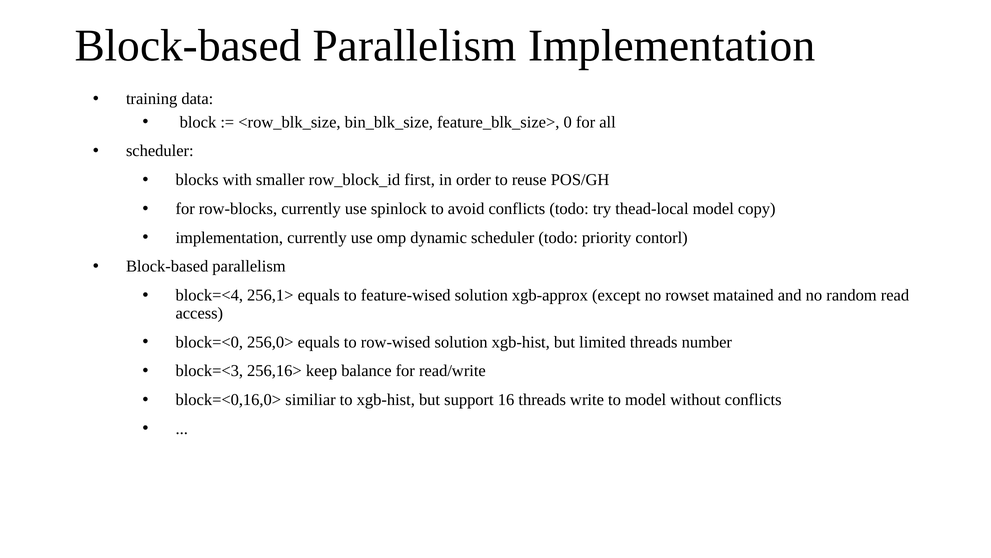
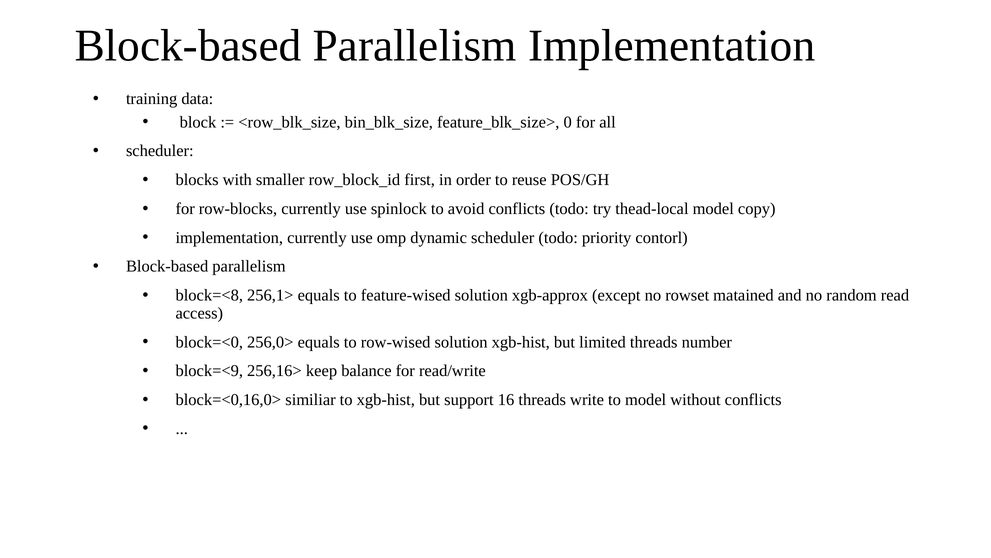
block=<4: block=<4 -> block=<8 (209, 295)
block=<3: block=<3 -> block=<9 (209, 371)
